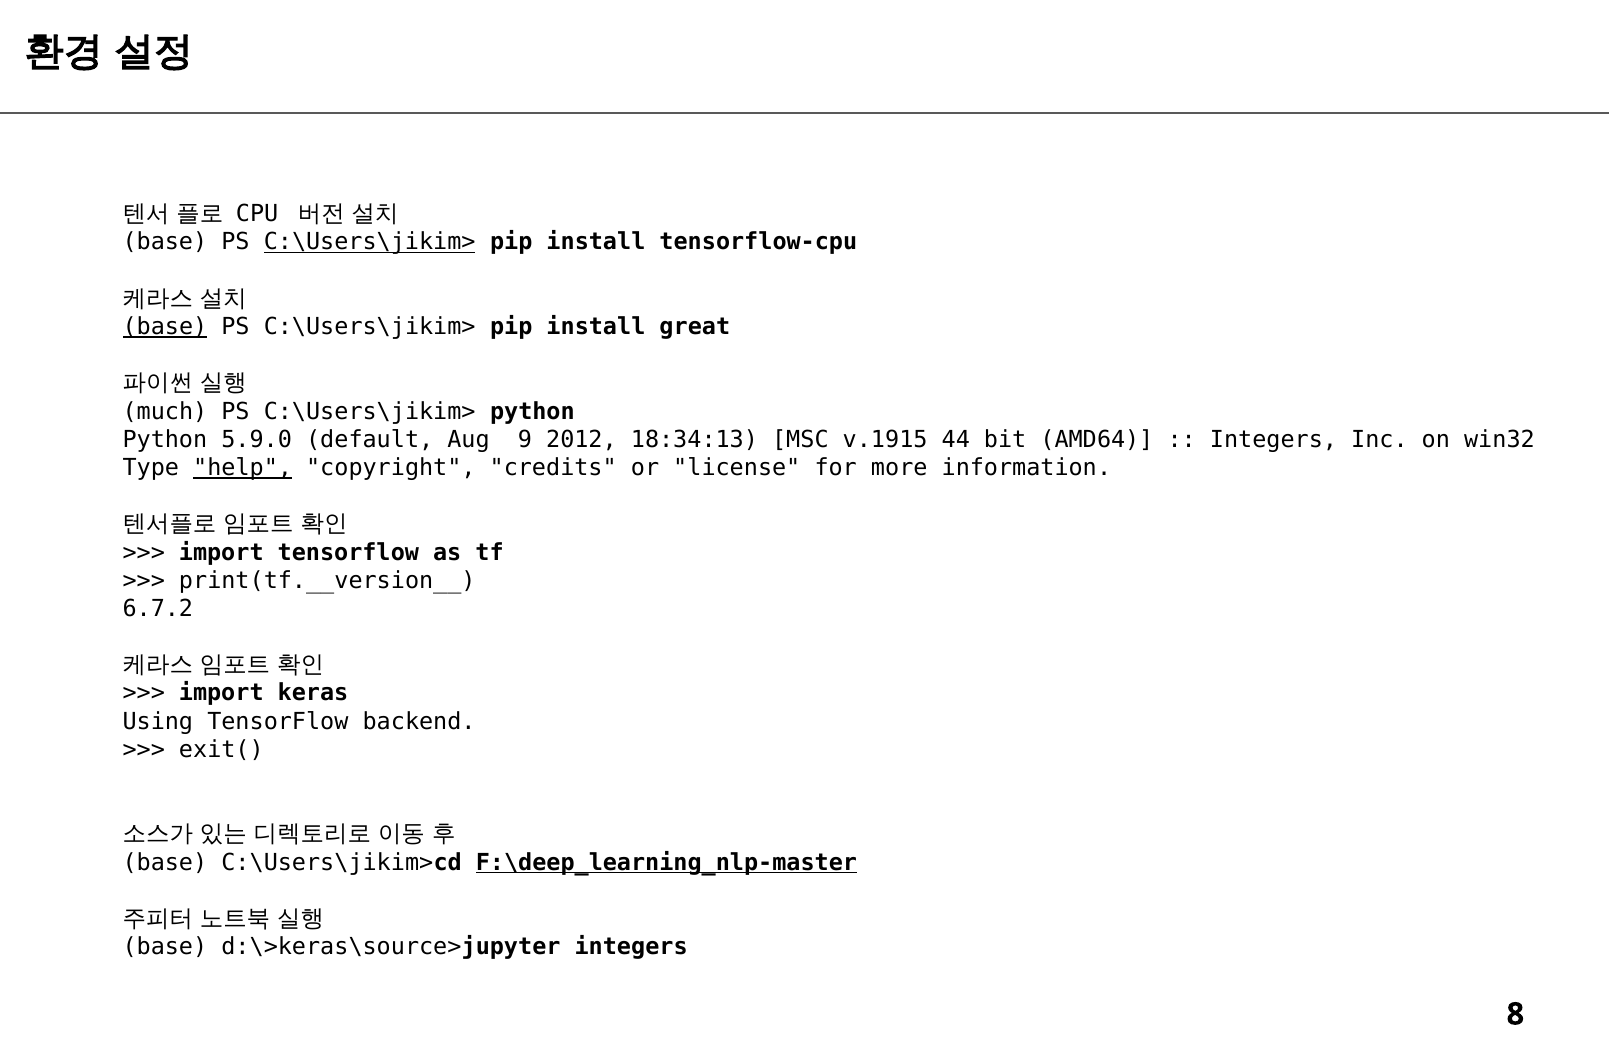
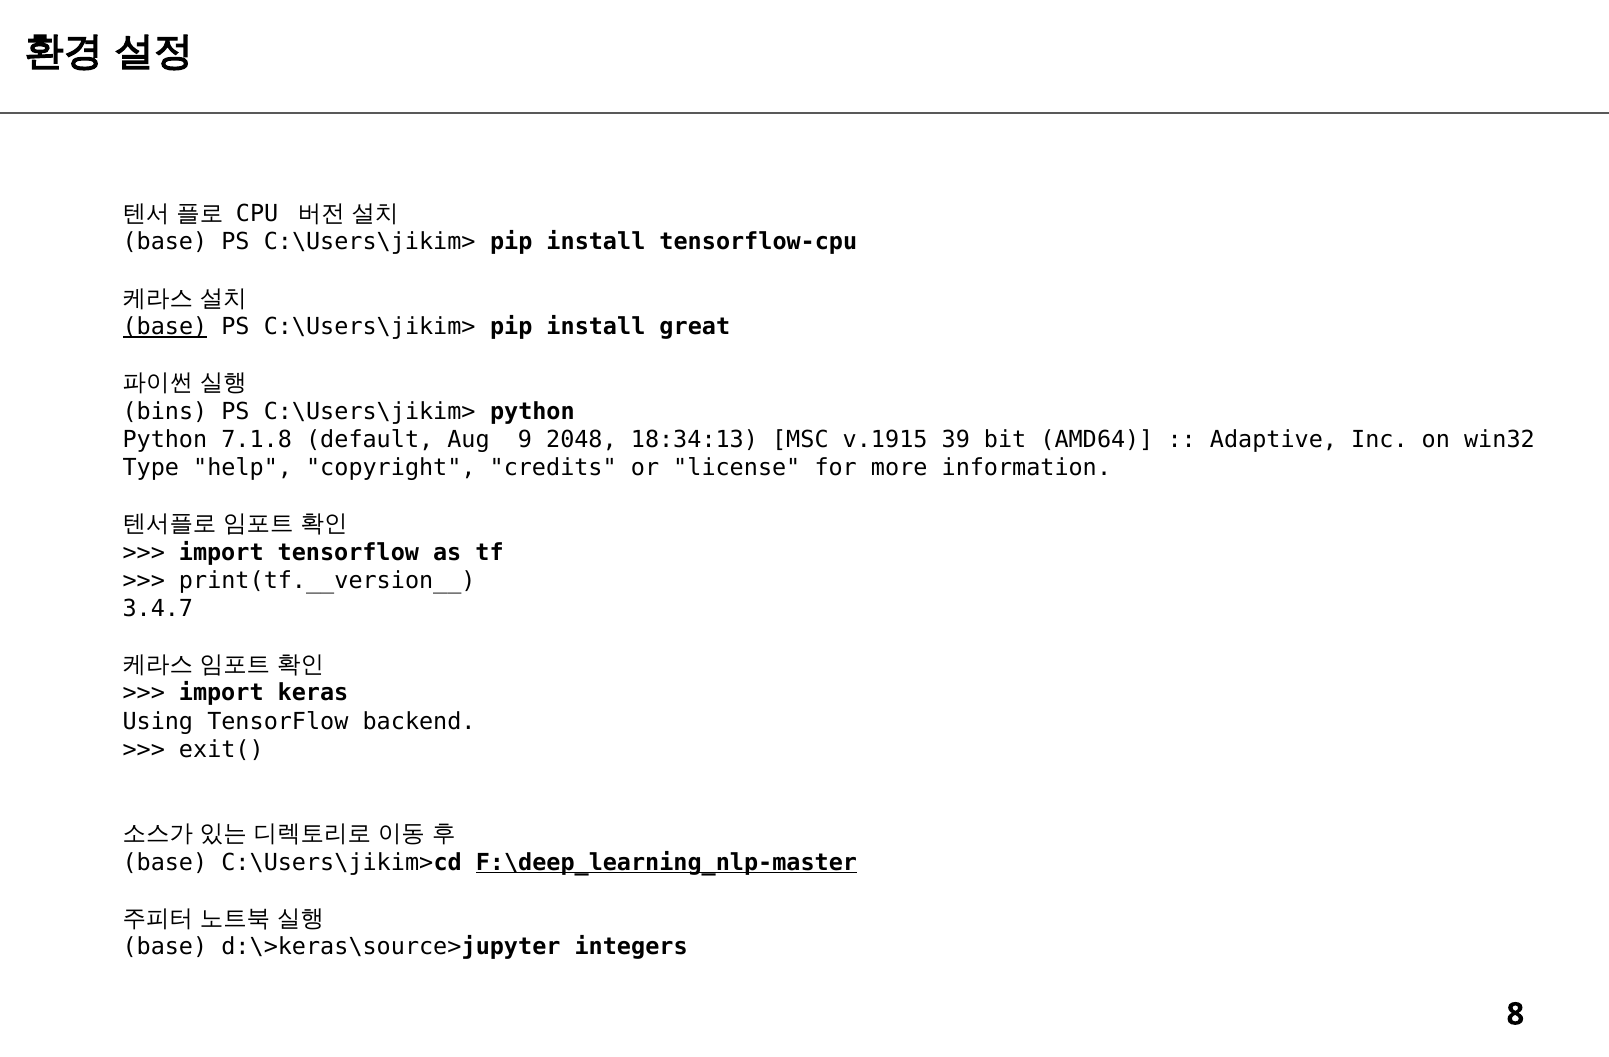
C:\Users\jikim> underline: present -> none (370, 242)
much: much -> bins (165, 411)
5.9.0: 5.9.0 -> 7.1.8 (257, 439)
2012: 2012 -> 2048 (581, 439)
44: 44 -> 39 (956, 439)
Integers: Integers -> Adaptive (1273, 439)
help underline: present -> none (243, 468)
6.7.2: 6.7.2 -> 3.4.7 (158, 609)
